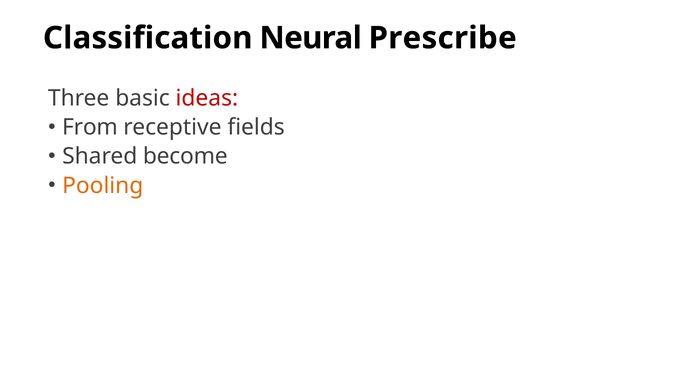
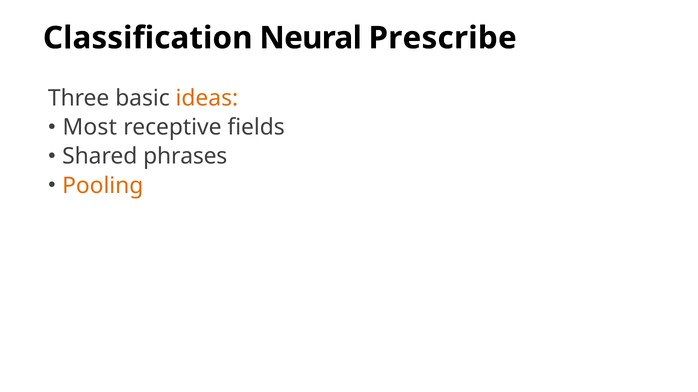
ideas colour: red -> orange (207, 98)
From: From -> Most (90, 127)
become: become -> phrases (185, 157)
